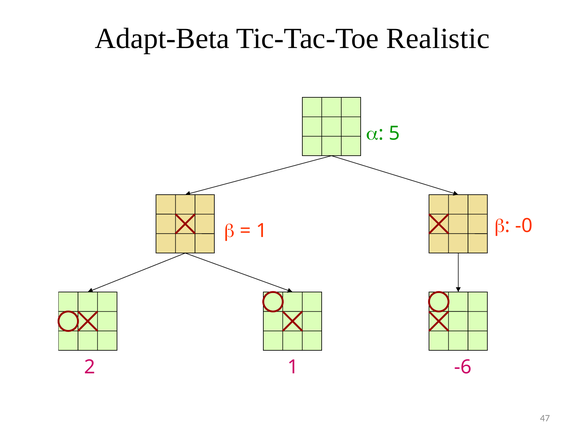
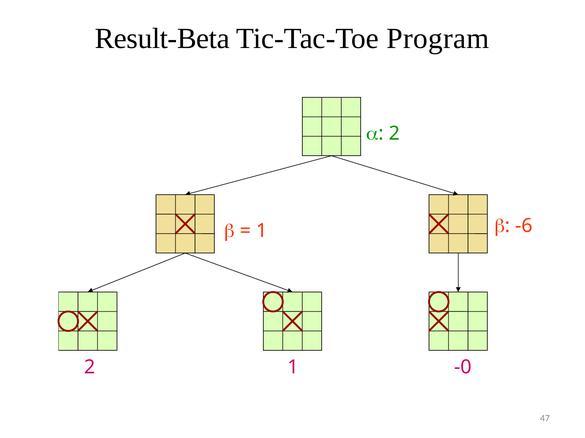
Adapt-Beta: Adapt-Beta -> Result-Beta (162, 39)
Realistic: Realistic -> Program (438, 39)
a 5: 5 -> 2 (394, 134)
-0: -0 -> -6 (524, 226)
-6: -6 -> -0 (463, 368)
